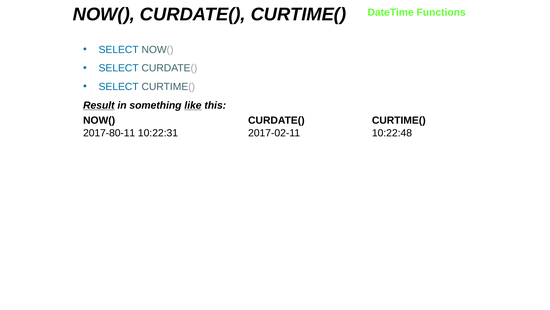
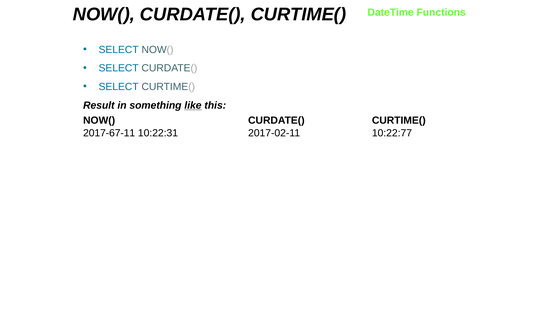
Result underline: present -> none (99, 105)
2017-80-11: 2017-80-11 -> 2017-67-11 (109, 133)
10:22:48: 10:22:48 -> 10:22:77 (392, 133)
